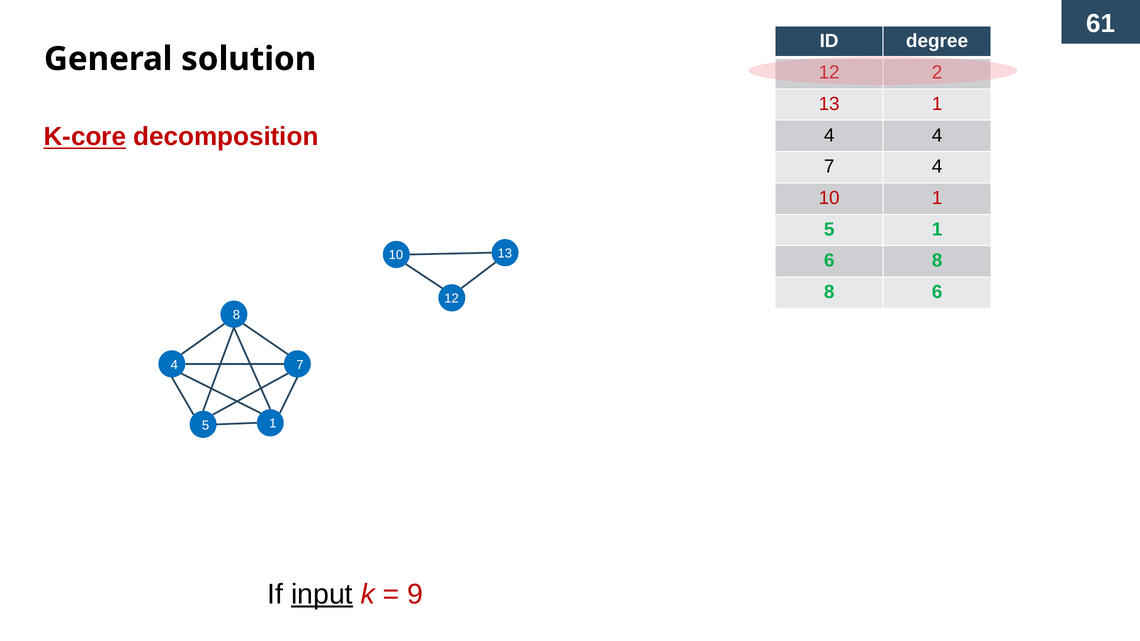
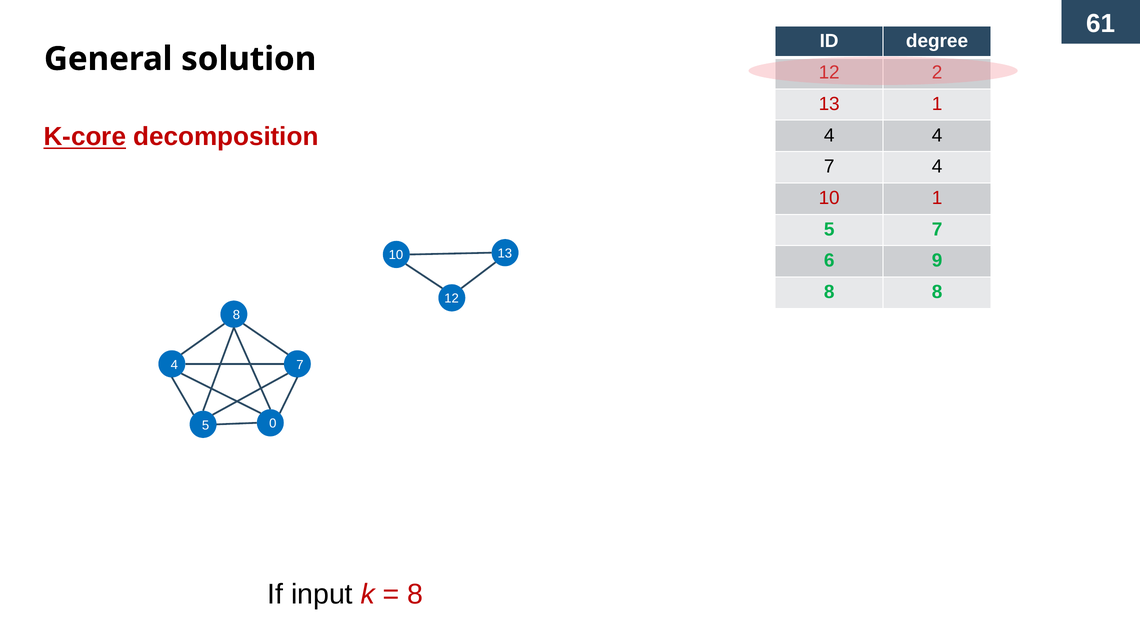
1: 1 -> 7 (937, 229)
6 8: 8 -> 9 (937, 261)
8 6: 6 -> 8 (937, 292)
1: 1 -> 0 (273, 424)
input underline: present -> none (322, 594)
9: 9 -> 8 (415, 594)
